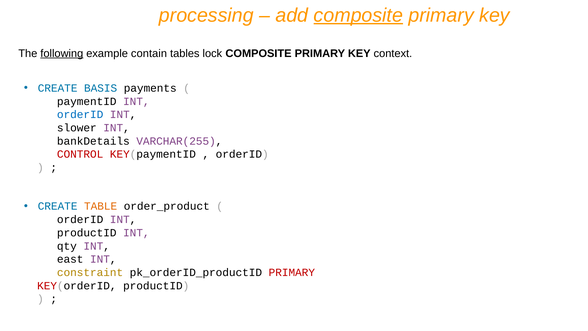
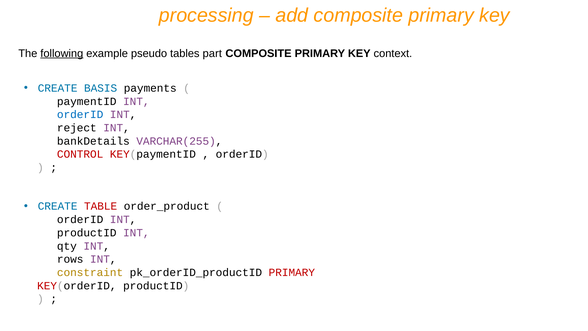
composite underline: present -> none (358, 15)
contain: contain -> pseudo (149, 53)
lock: lock -> part (212, 53)
slower: slower -> reject (77, 128)
TABLE colour: orange -> red (101, 206)
east: east -> rows (70, 259)
